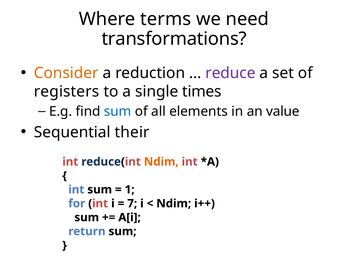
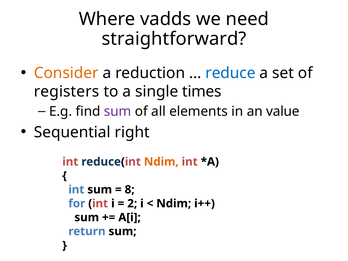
terms: terms -> vadds (166, 19)
transformations: transformations -> straightforward (174, 39)
reduce colour: purple -> blue (230, 73)
sum colour: blue -> purple (118, 112)
their: their -> right (132, 132)
1: 1 -> 8 (130, 190)
7: 7 -> 2 (132, 204)
